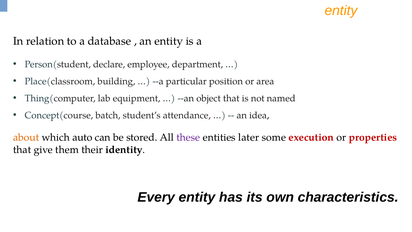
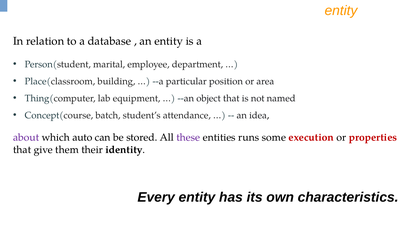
declare: declare -> marital (109, 64)
about colour: orange -> purple (26, 137)
later: later -> runs (249, 137)
